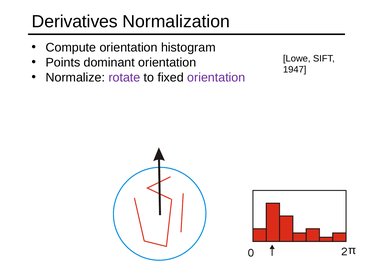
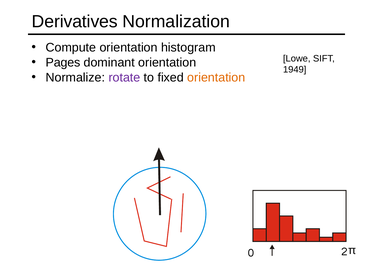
Points: Points -> Pages (63, 62)
1947: 1947 -> 1949 (295, 70)
orientation colour: purple -> orange (216, 77)
